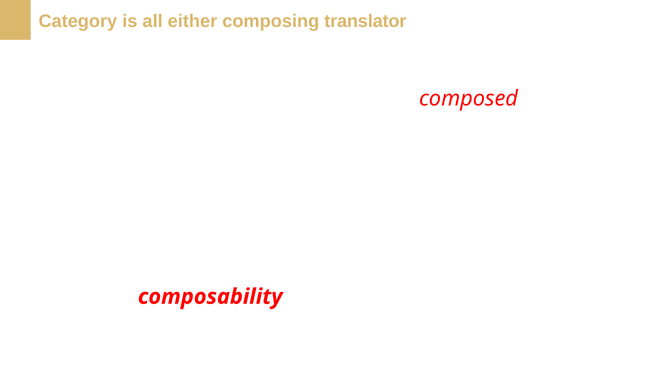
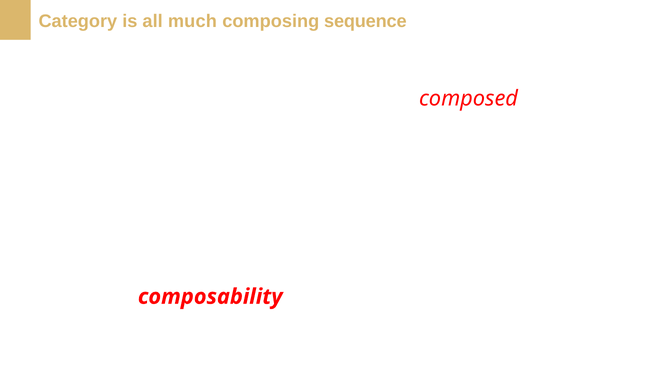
either: either -> much (192, 21)
translator: translator -> sequence (365, 21)
